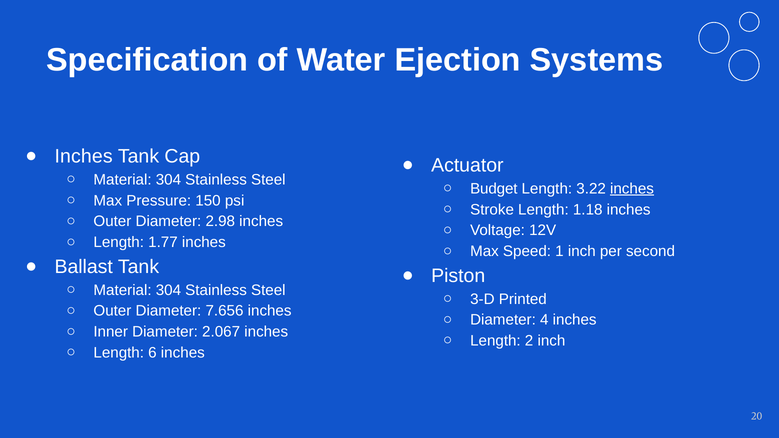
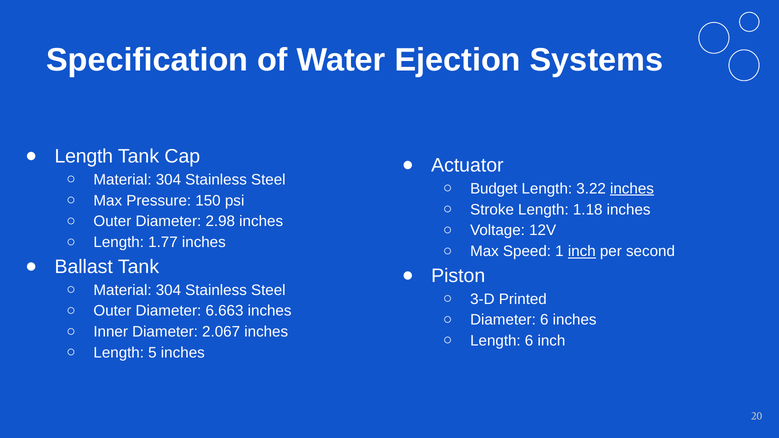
Inches: Inches -> Length (84, 157)
inch underline: none -> present (582, 251)
7.656: 7.656 -> 6.663 (224, 311)
Diameter 4: 4 -> 6 (544, 320)
Length 2: 2 -> 6 (529, 341)
6: 6 -> 5 (152, 353)
